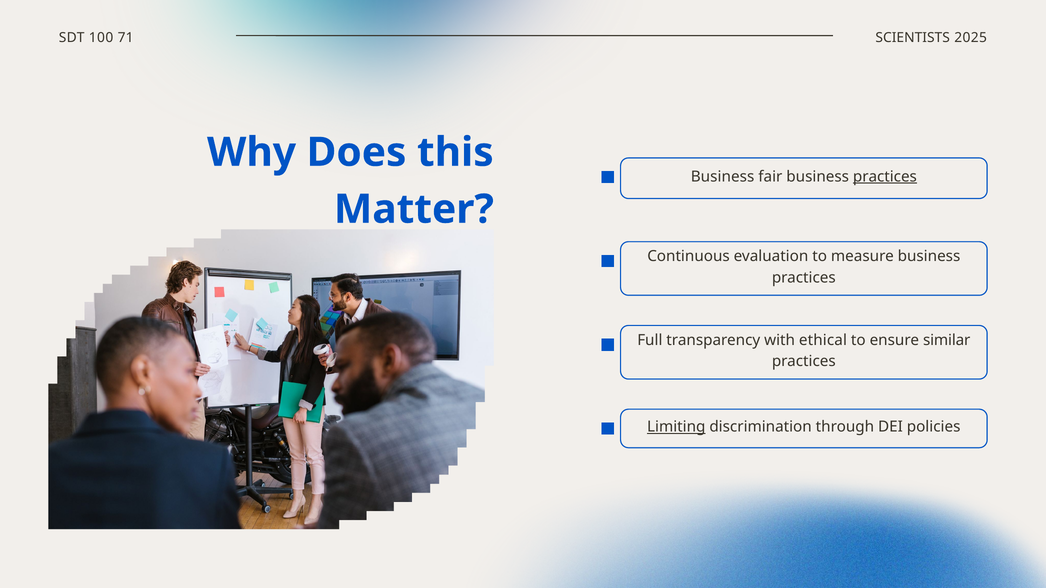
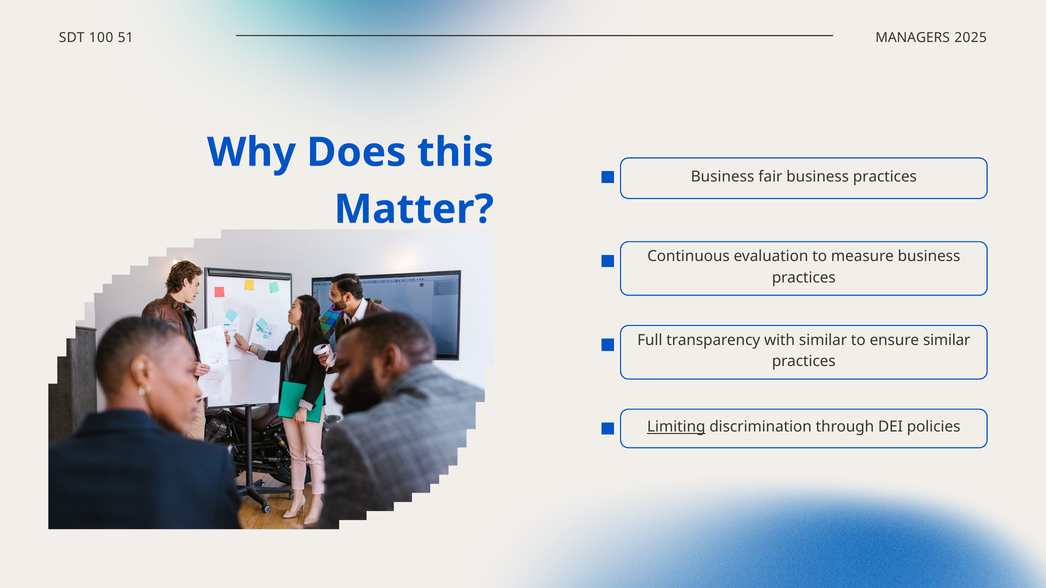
71: 71 -> 51 (126, 38)
SCIENTISTS: SCIENTISTS -> MANAGERS (913, 38)
practices underline: present -> none (885, 177)
with ethical: ethical -> similar (823, 340)
